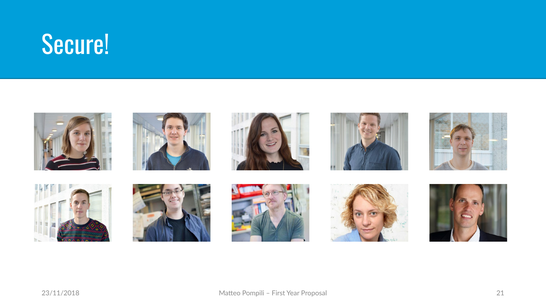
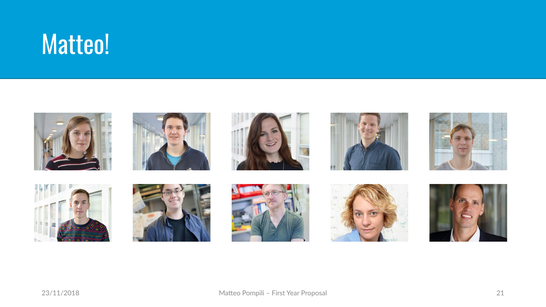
Secure: Secure -> Matteo (76, 46)
